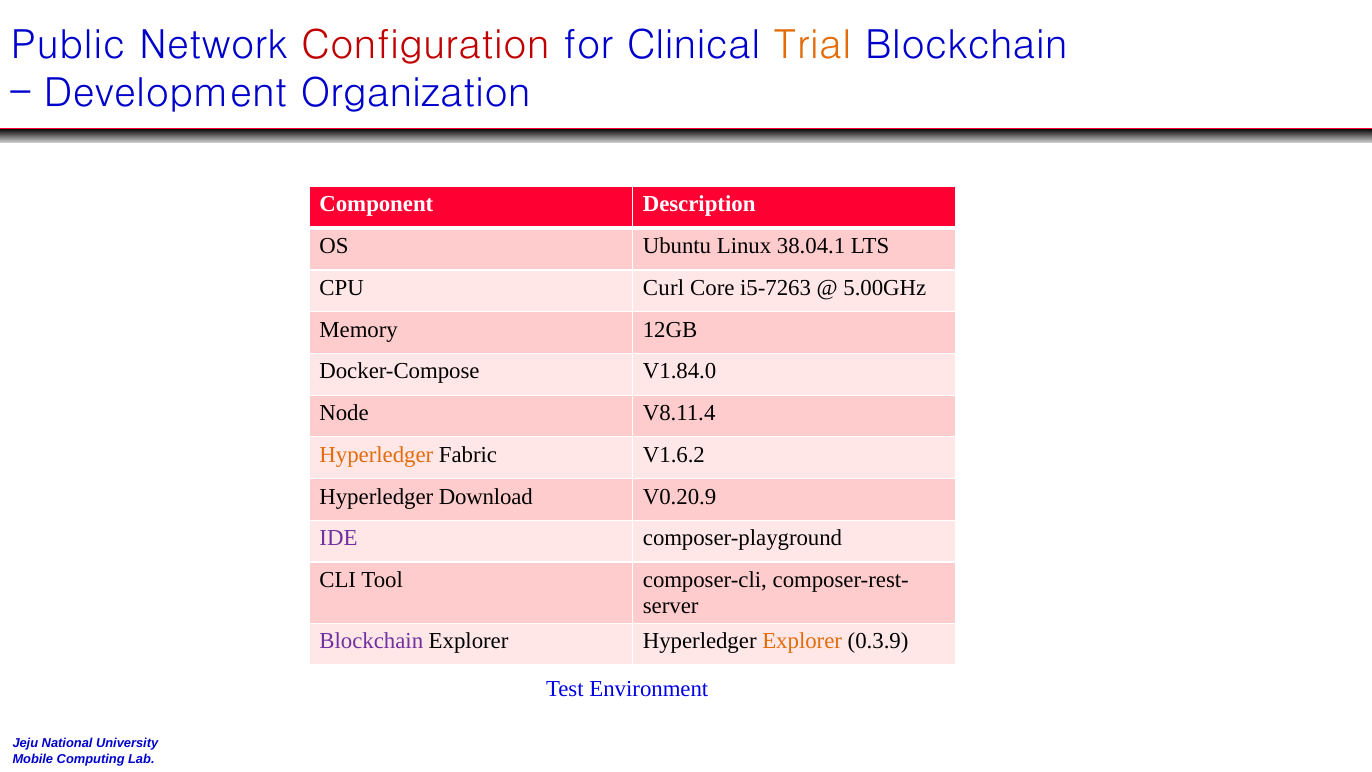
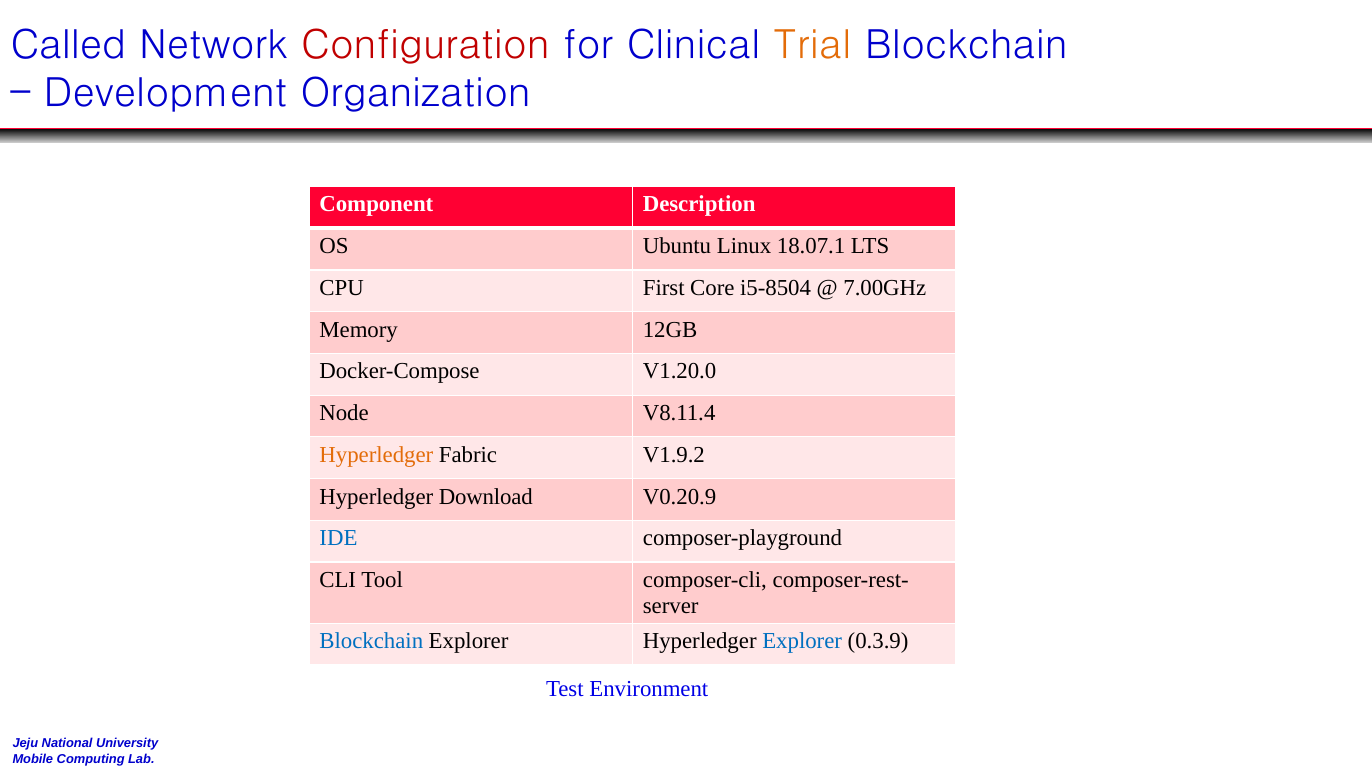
Public: Public -> Called (68, 45)
38.04.1: 38.04.1 -> 18.07.1 (811, 246)
Curl: Curl -> First (664, 288)
i5-7263: i5-7263 -> i5-8504 (776, 288)
5.00GHz: 5.00GHz -> 7.00GHz (885, 288)
V1.84.0: V1.84.0 -> V1.20.0 (680, 371)
V1.6.2: V1.6.2 -> V1.9.2 (674, 455)
IDE colour: purple -> blue (338, 538)
Blockchain colour: purple -> blue (371, 641)
Explorer colour: orange -> blue (802, 641)
